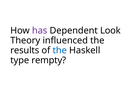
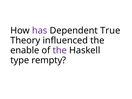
Look: Look -> True (110, 30)
results: results -> enable (25, 50)
the colour: blue -> purple (60, 50)
